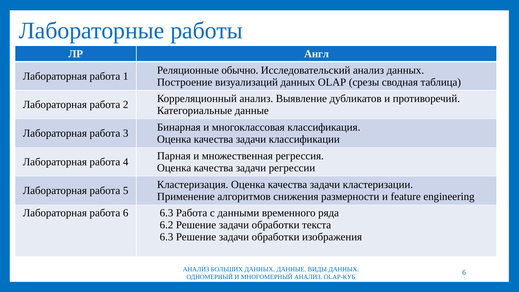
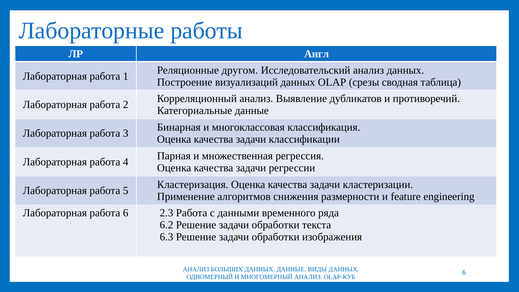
обычно: обычно -> другом (240, 70)
6 6.3: 6.3 -> 2.3 (166, 213)
